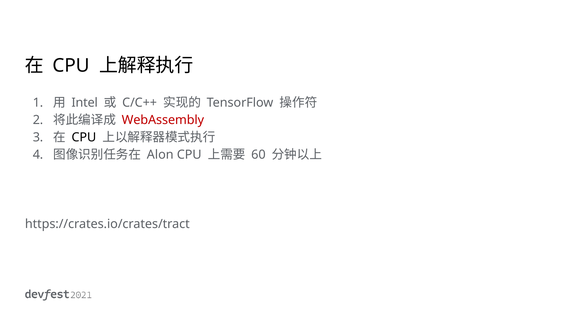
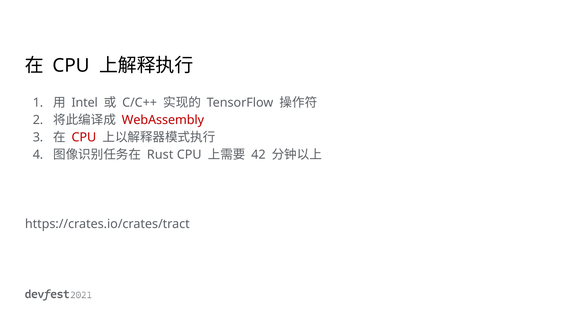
CPU colour: black -> red (84, 137)
Alon: Alon -> Rust (160, 154)
60: 60 -> 42 (258, 154)
